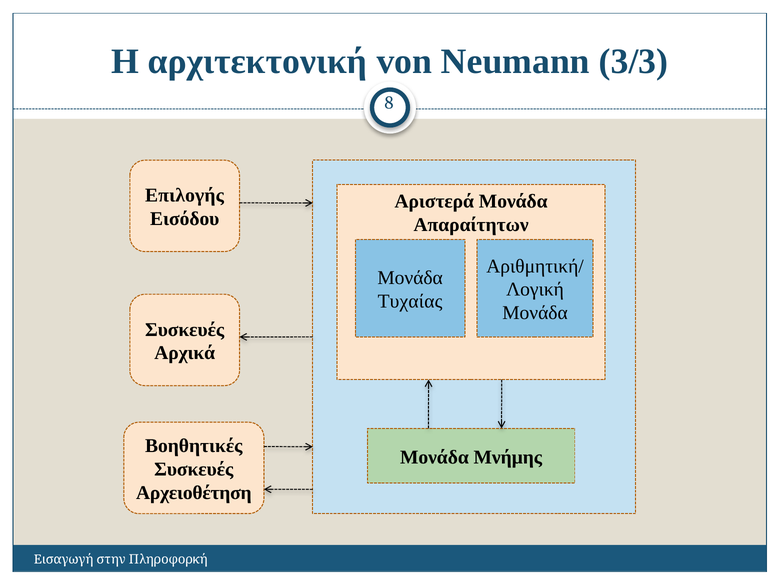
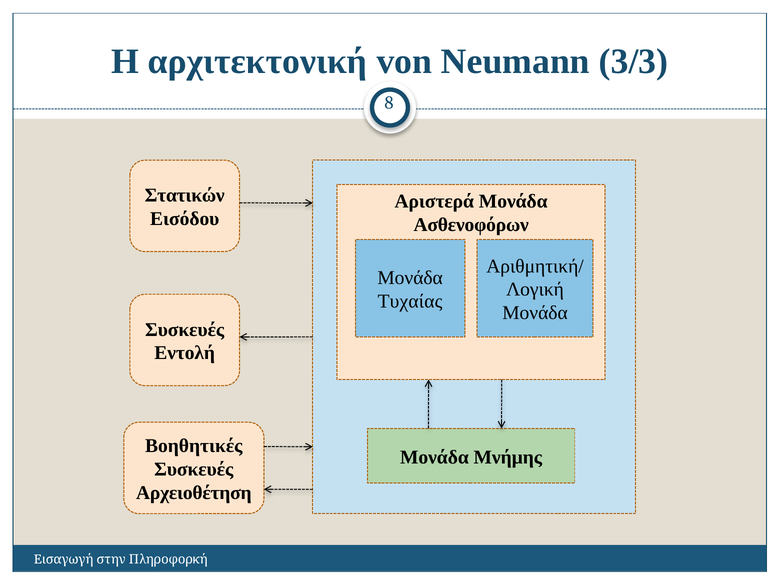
Επιλογής: Επιλογής -> Στατικών (185, 196)
Απαραίτητων: Απαραίτητων -> Ασθενοφόρων (471, 225)
Αρχικά: Αρχικά -> Εντολή (185, 353)
